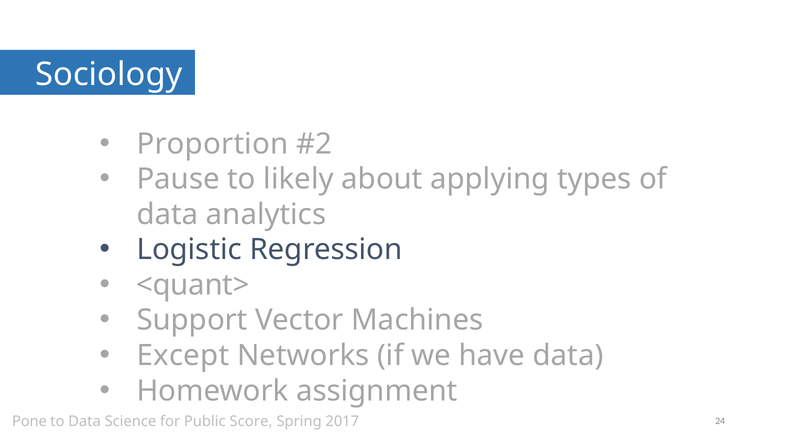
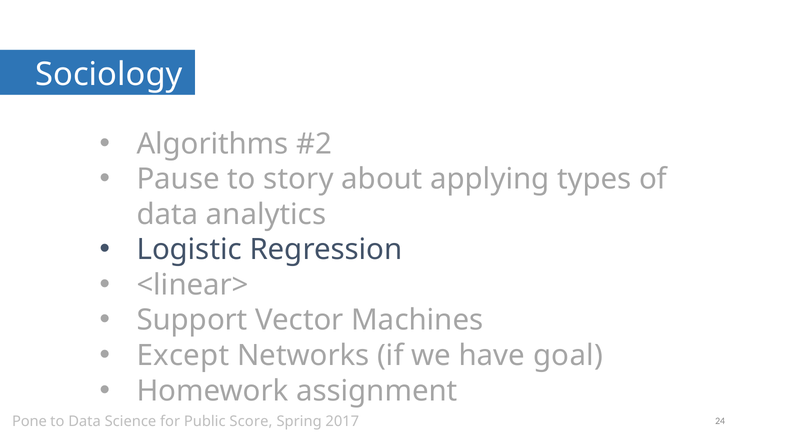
Proportion: Proportion -> Algorithms (213, 144)
likely: likely -> story (299, 179)
<quant>: <quant> -> <linear> (193, 285)
have data: data -> goal (568, 356)
